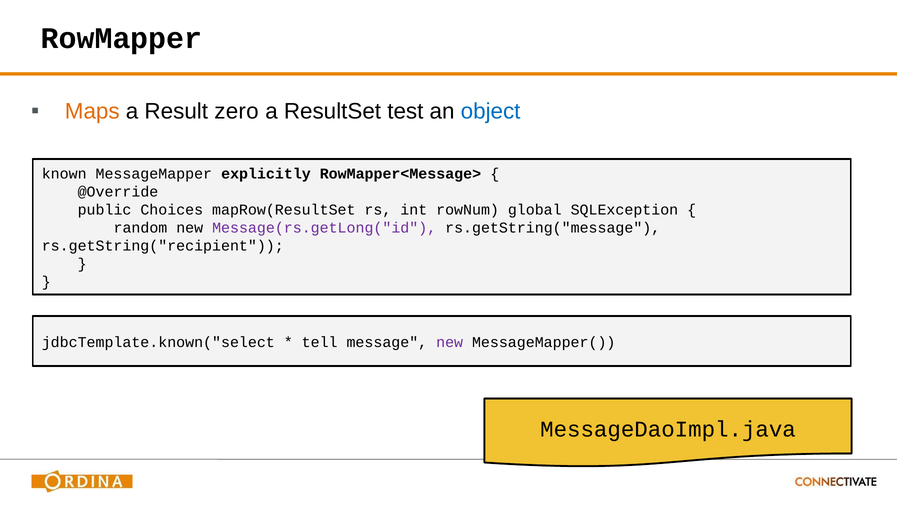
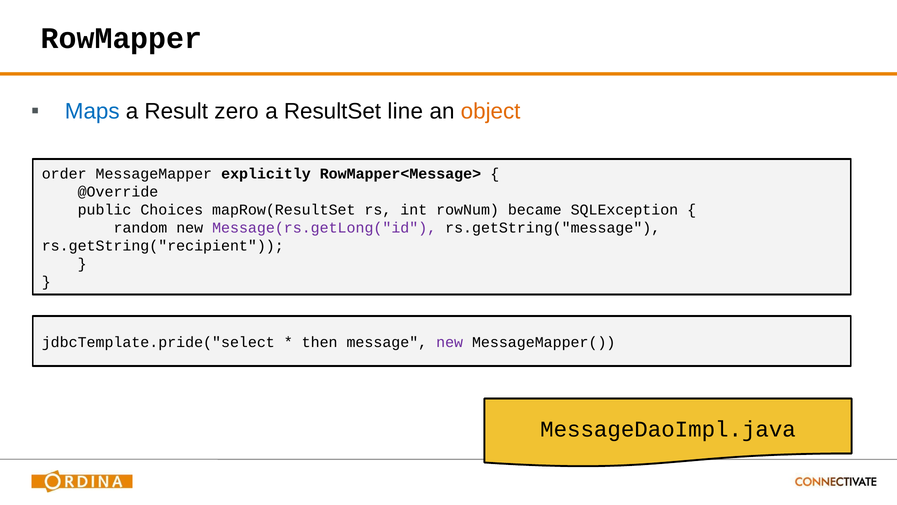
Maps colour: orange -> blue (92, 111)
test: test -> line (405, 111)
object colour: blue -> orange (491, 111)
known: known -> order (64, 174)
global: global -> became (535, 210)
jdbcTemplate.known("select: jdbcTemplate.known("select -> jdbcTemplate.pride("select (158, 342)
tell: tell -> then (320, 342)
